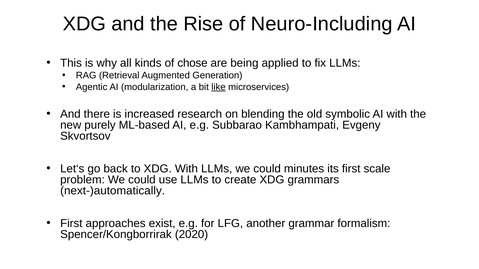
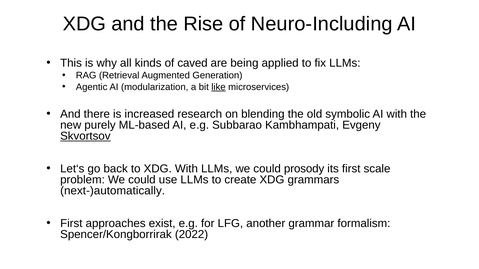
chose: chose -> caved (193, 63)
Skvortsov underline: none -> present (85, 136)
minutes: minutes -> prosody (304, 169)
2020: 2020 -> 2022 (192, 235)
